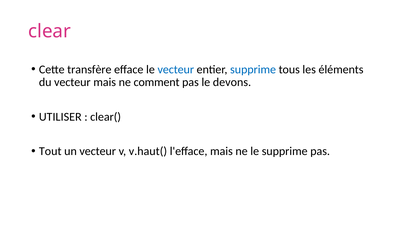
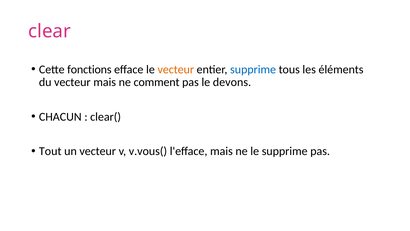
transfère: transfère -> fonctions (89, 69)
vecteur colour: blue -> orange (176, 69)
UTILISER: UTILISER -> CHACUN (60, 117)
v.haut(: v.haut( -> v.vous( (148, 151)
